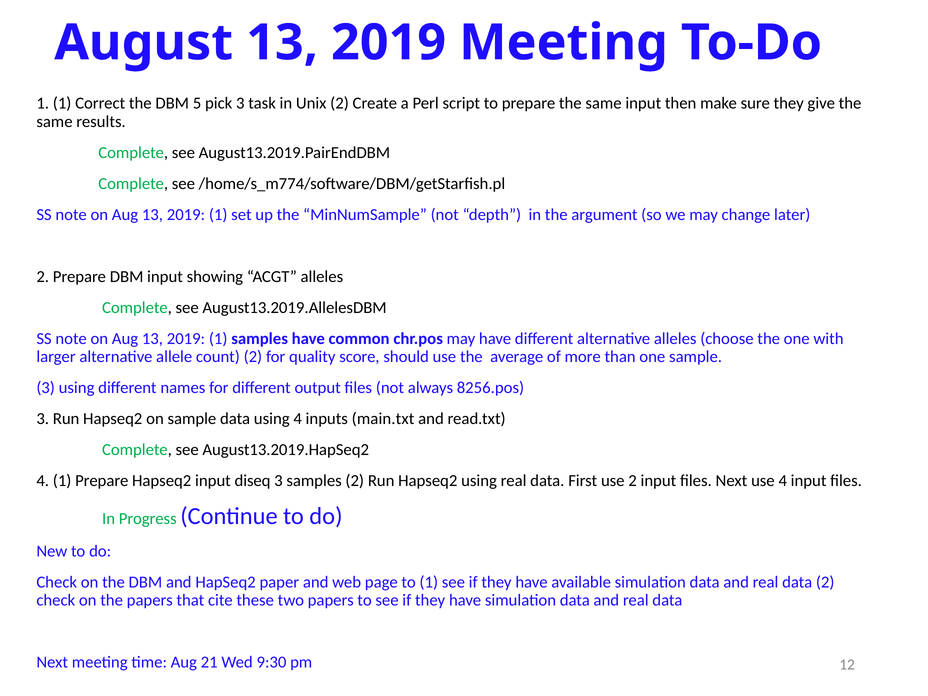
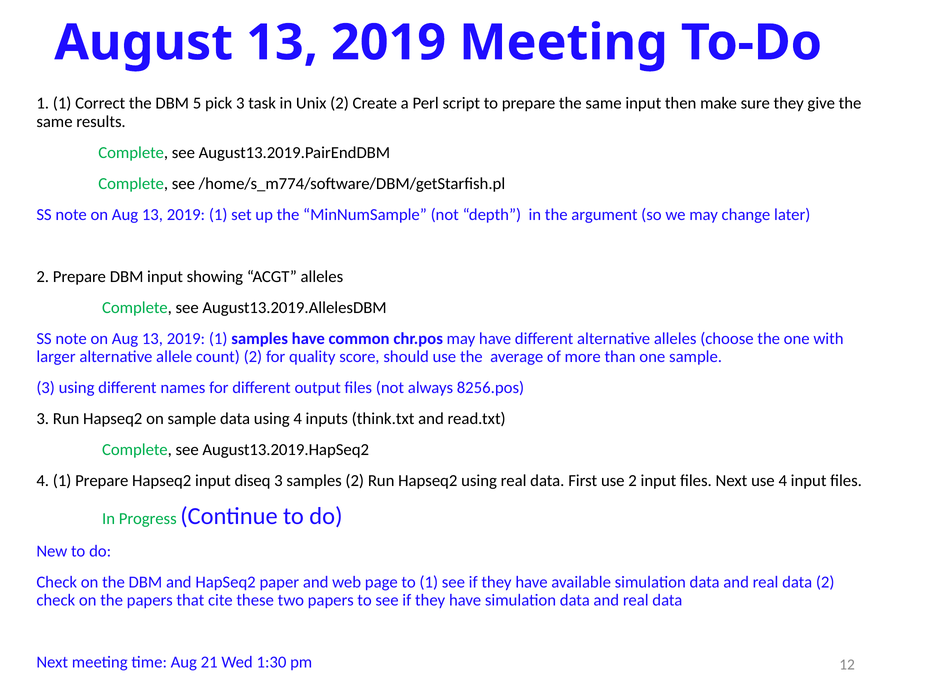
main.txt: main.txt -> think.txt (383, 419)
9:30: 9:30 -> 1:30 (271, 662)
